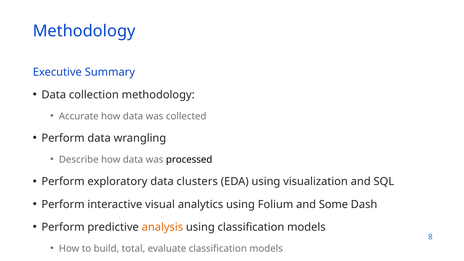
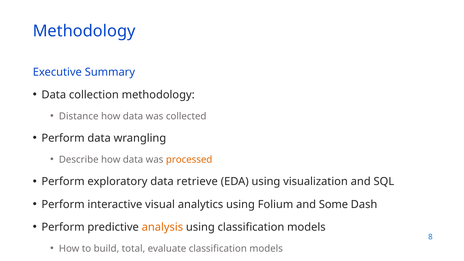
Accurate: Accurate -> Distance (79, 116)
processed colour: black -> orange (189, 160)
clusters: clusters -> retrieve (197, 182)
